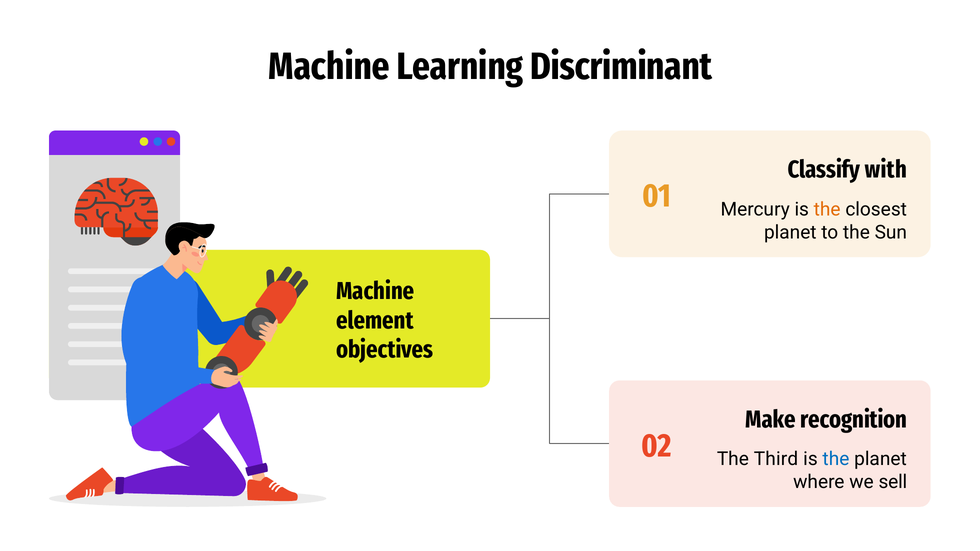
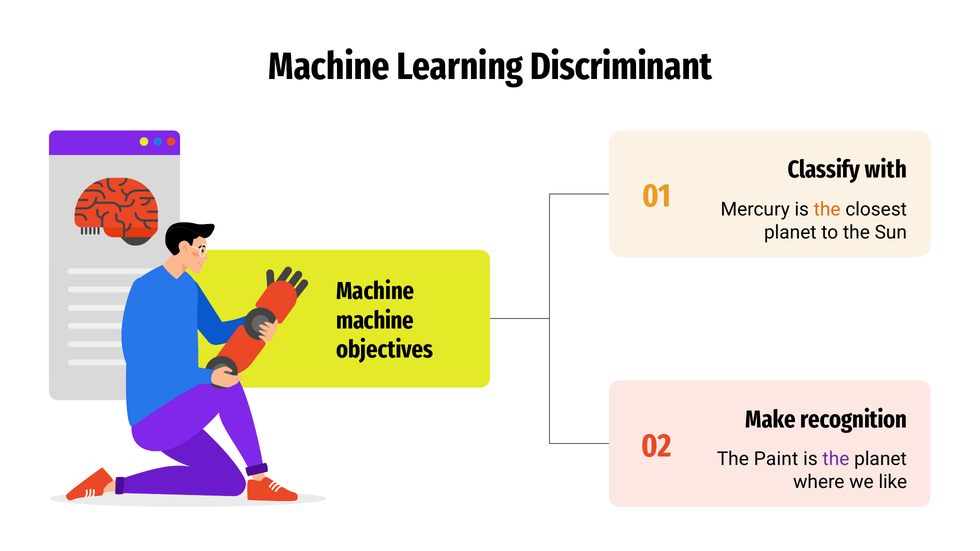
element: element -> machine (375, 321)
Third: Third -> Paint (776, 459)
the colour: blue -> purple (836, 459)
sell: sell -> like (893, 482)
